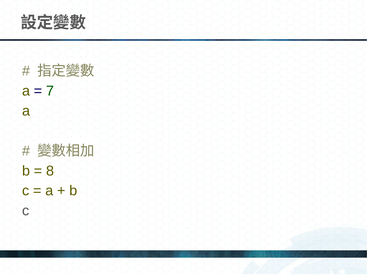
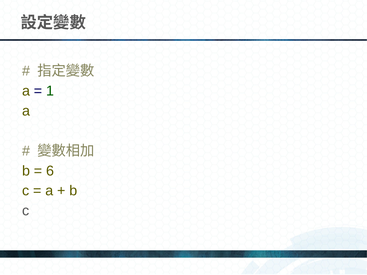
7: 7 -> 1 (50, 91)
8: 8 -> 6 (50, 171)
